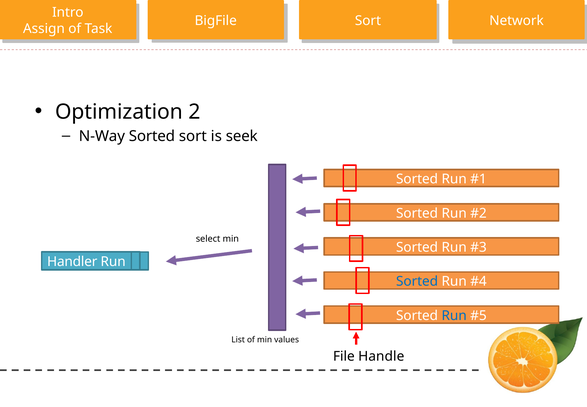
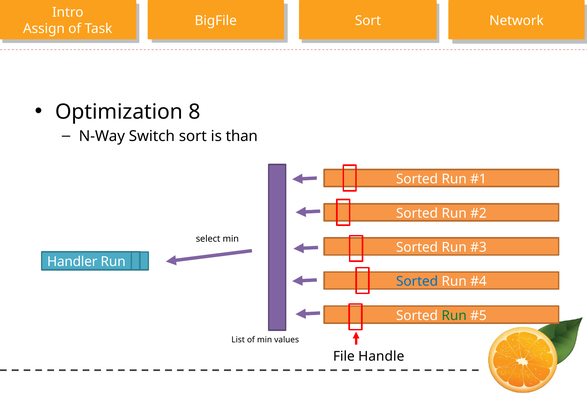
2: 2 -> 8 (194, 112)
N-Way Sorted: Sorted -> Switch (152, 136)
seek: seek -> than (242, 136)
Run colour: blue -> green (454, 315)
